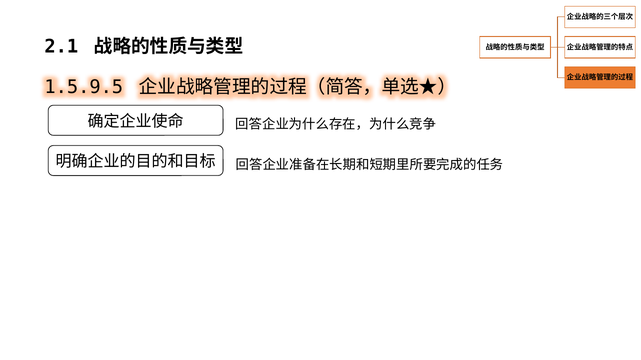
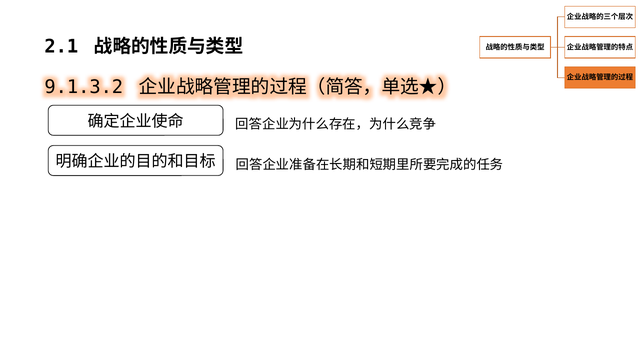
1.5.9.5: 1.5.9.5 -> 9.1.3.2 (84, 87)
